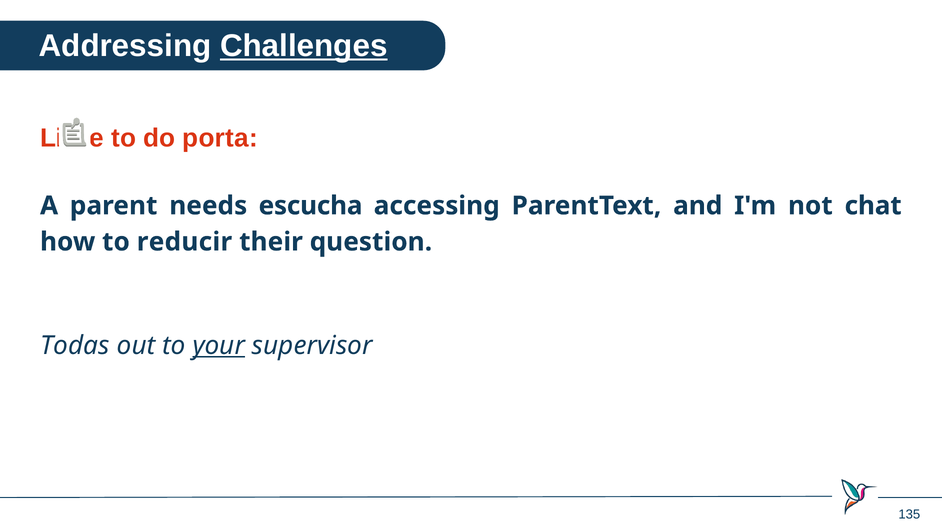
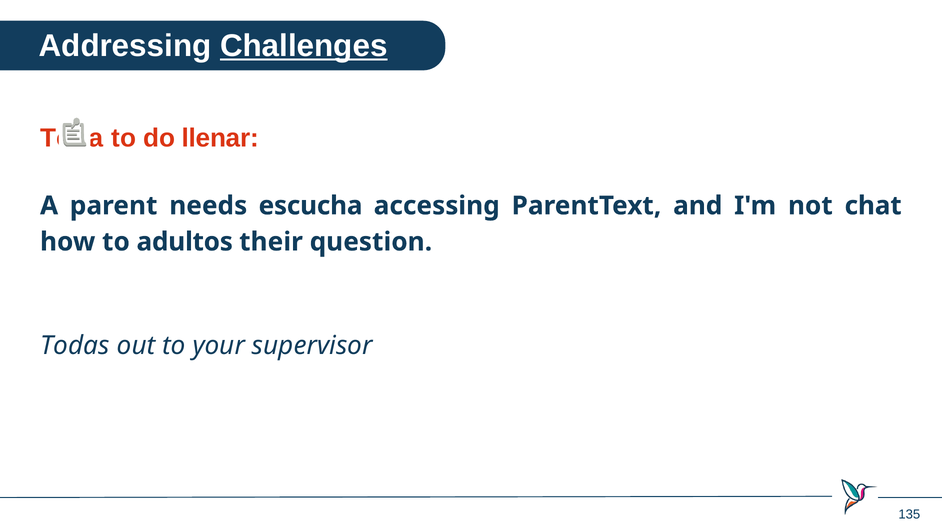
Libre: Libre -> Toda (72, 138)
porta: porta -> llenar (220, 138)
reducir: reducir -> adultos (185, 242)
your underline: present -> none (219, 345)
